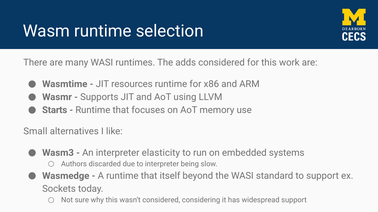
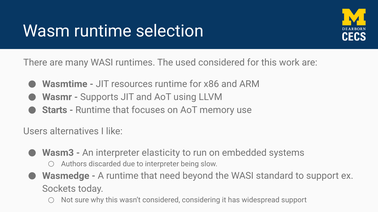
adds: adds -> used (186, 63)
Small: Small -> Users (35, 132)
itself: itself -> need (170, 176)
